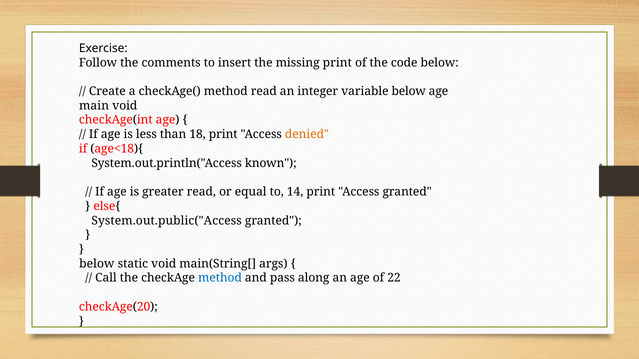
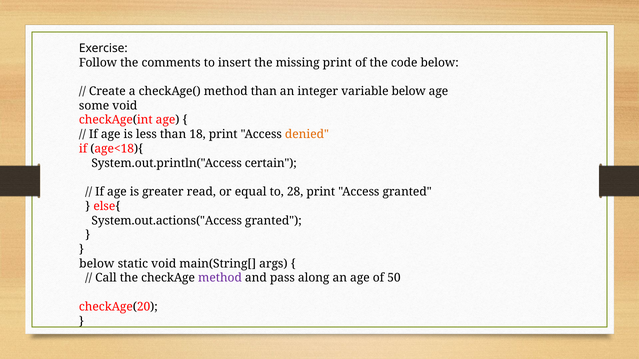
method read: read -> than (264, 91)
main: main -> some (94, 106)
known: known -> certain (271, 163)
14: 14 -> 28 (295, 192)
System.out.public("Access: System.out.public("Access -> System.out.actions("Access (167, 221)
method colour: blue -> purple (220, 278)
22: 22 -> 50 (394, 278)
